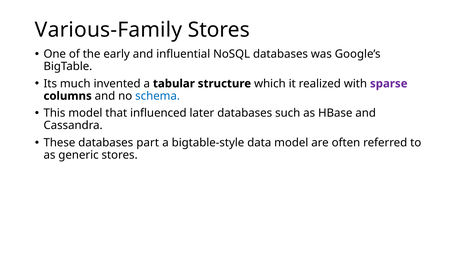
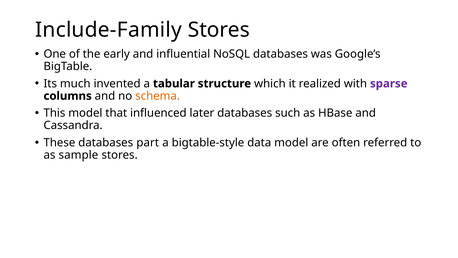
Various-Family: Various-Family -> Include-Family (109, 30)
schema colour: blue -> orange (158, 96)
generic: generic -> sample (78, 155)
